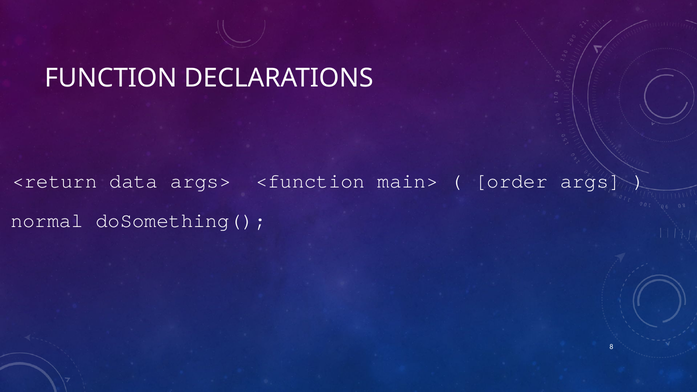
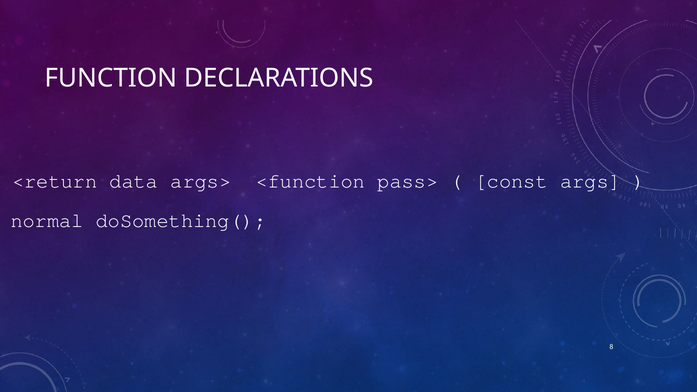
main>: main> -> pass> (408, 181)
order: order -> const (511, 181)
